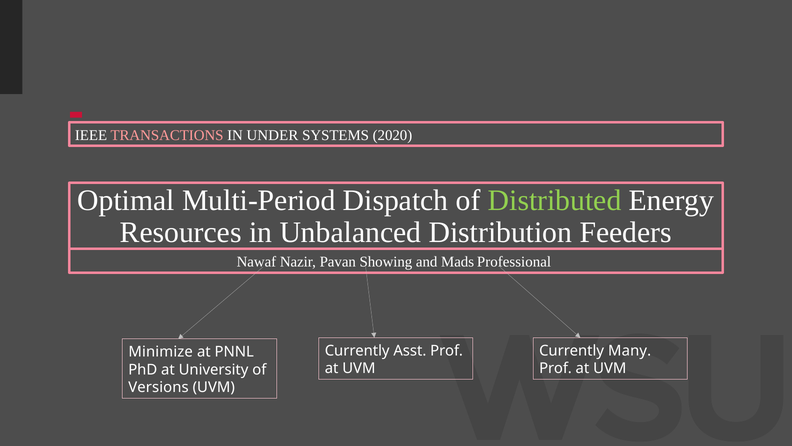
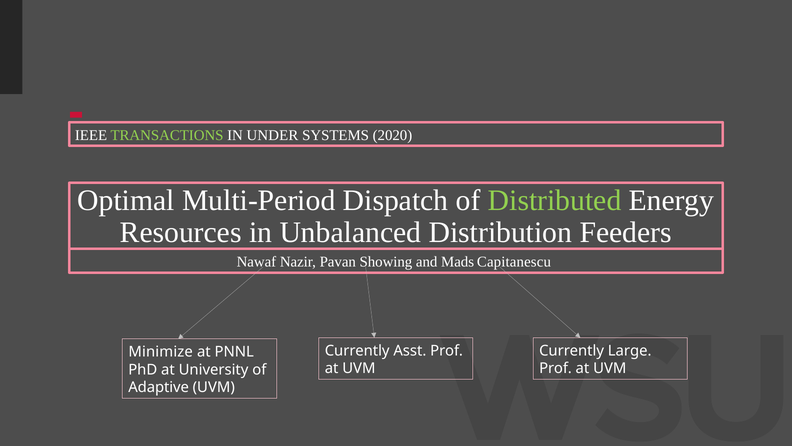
TRANSACTIONS colour: pink -> light green (167, 135)
Professional: Professional -> Capitanescu (514, 261)
Many: Many -> Large (630, 350)
Versions: Versions -> Adaptive (159, 387)
